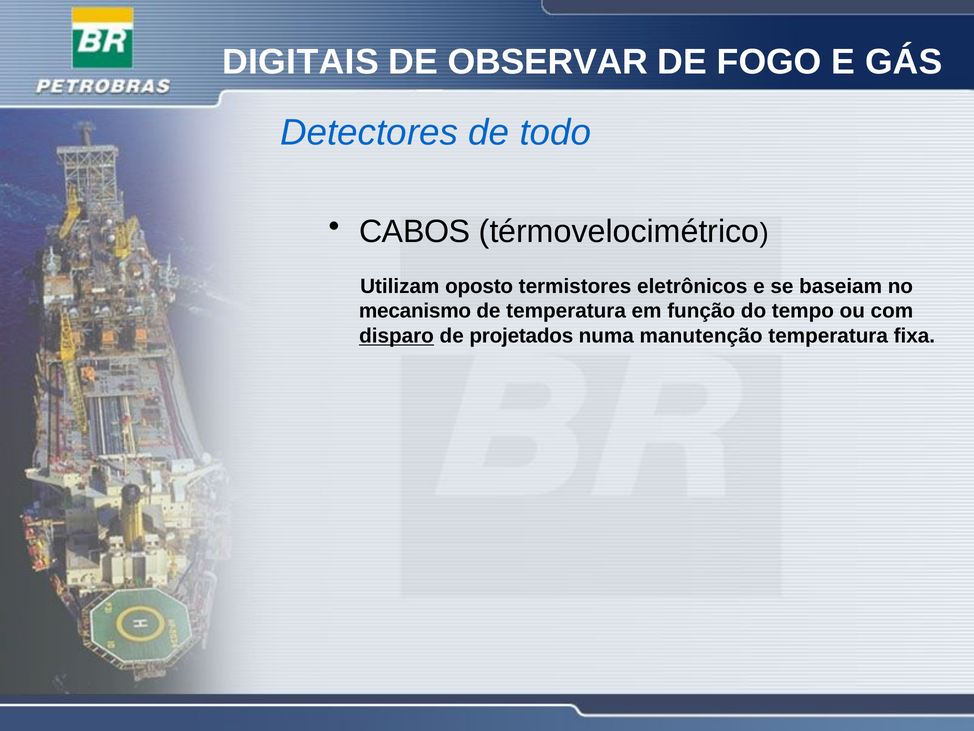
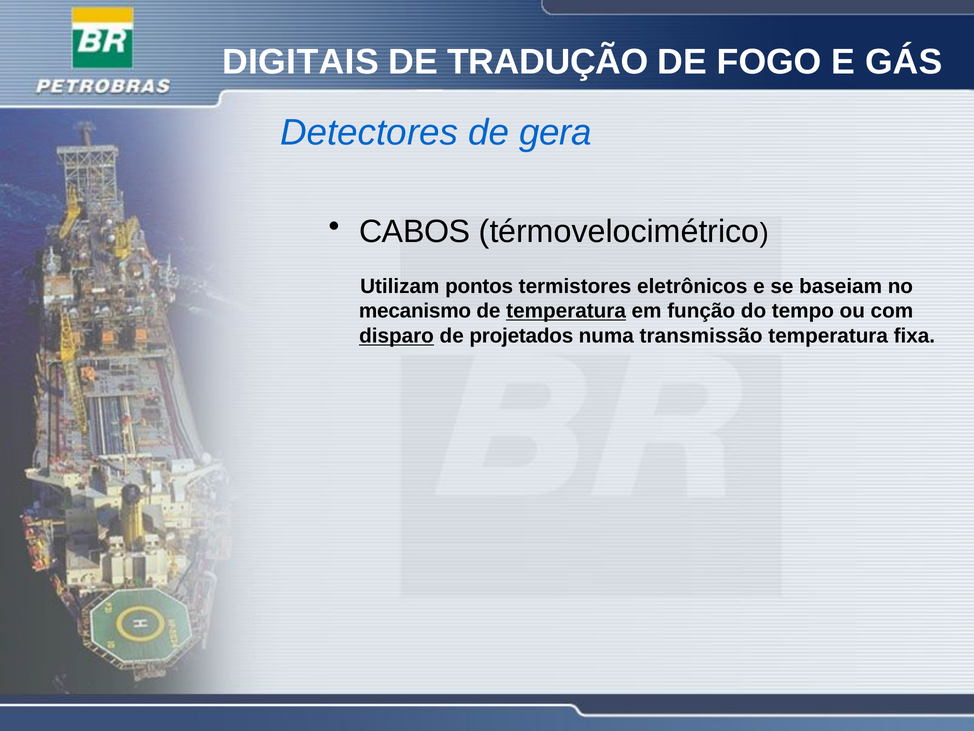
OBSERVAR: OBSERVAR -> TRADUÇÃO (548, 62)
todo: todo -> gera (556, 133)
oposto: oposto -> pontos (479, 286)
temperatura underline: none -> present (566, 311)
manutenção: manutenção -> transmissão (701, 336)
